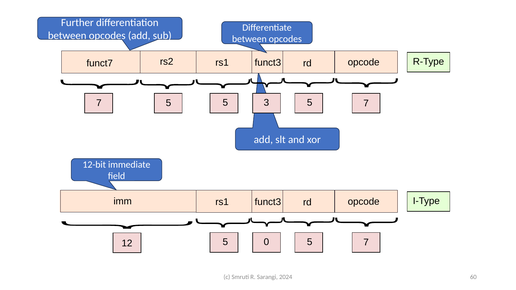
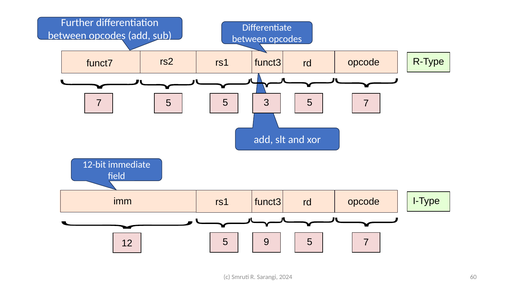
0: 0 -> 9 (266, 242)
